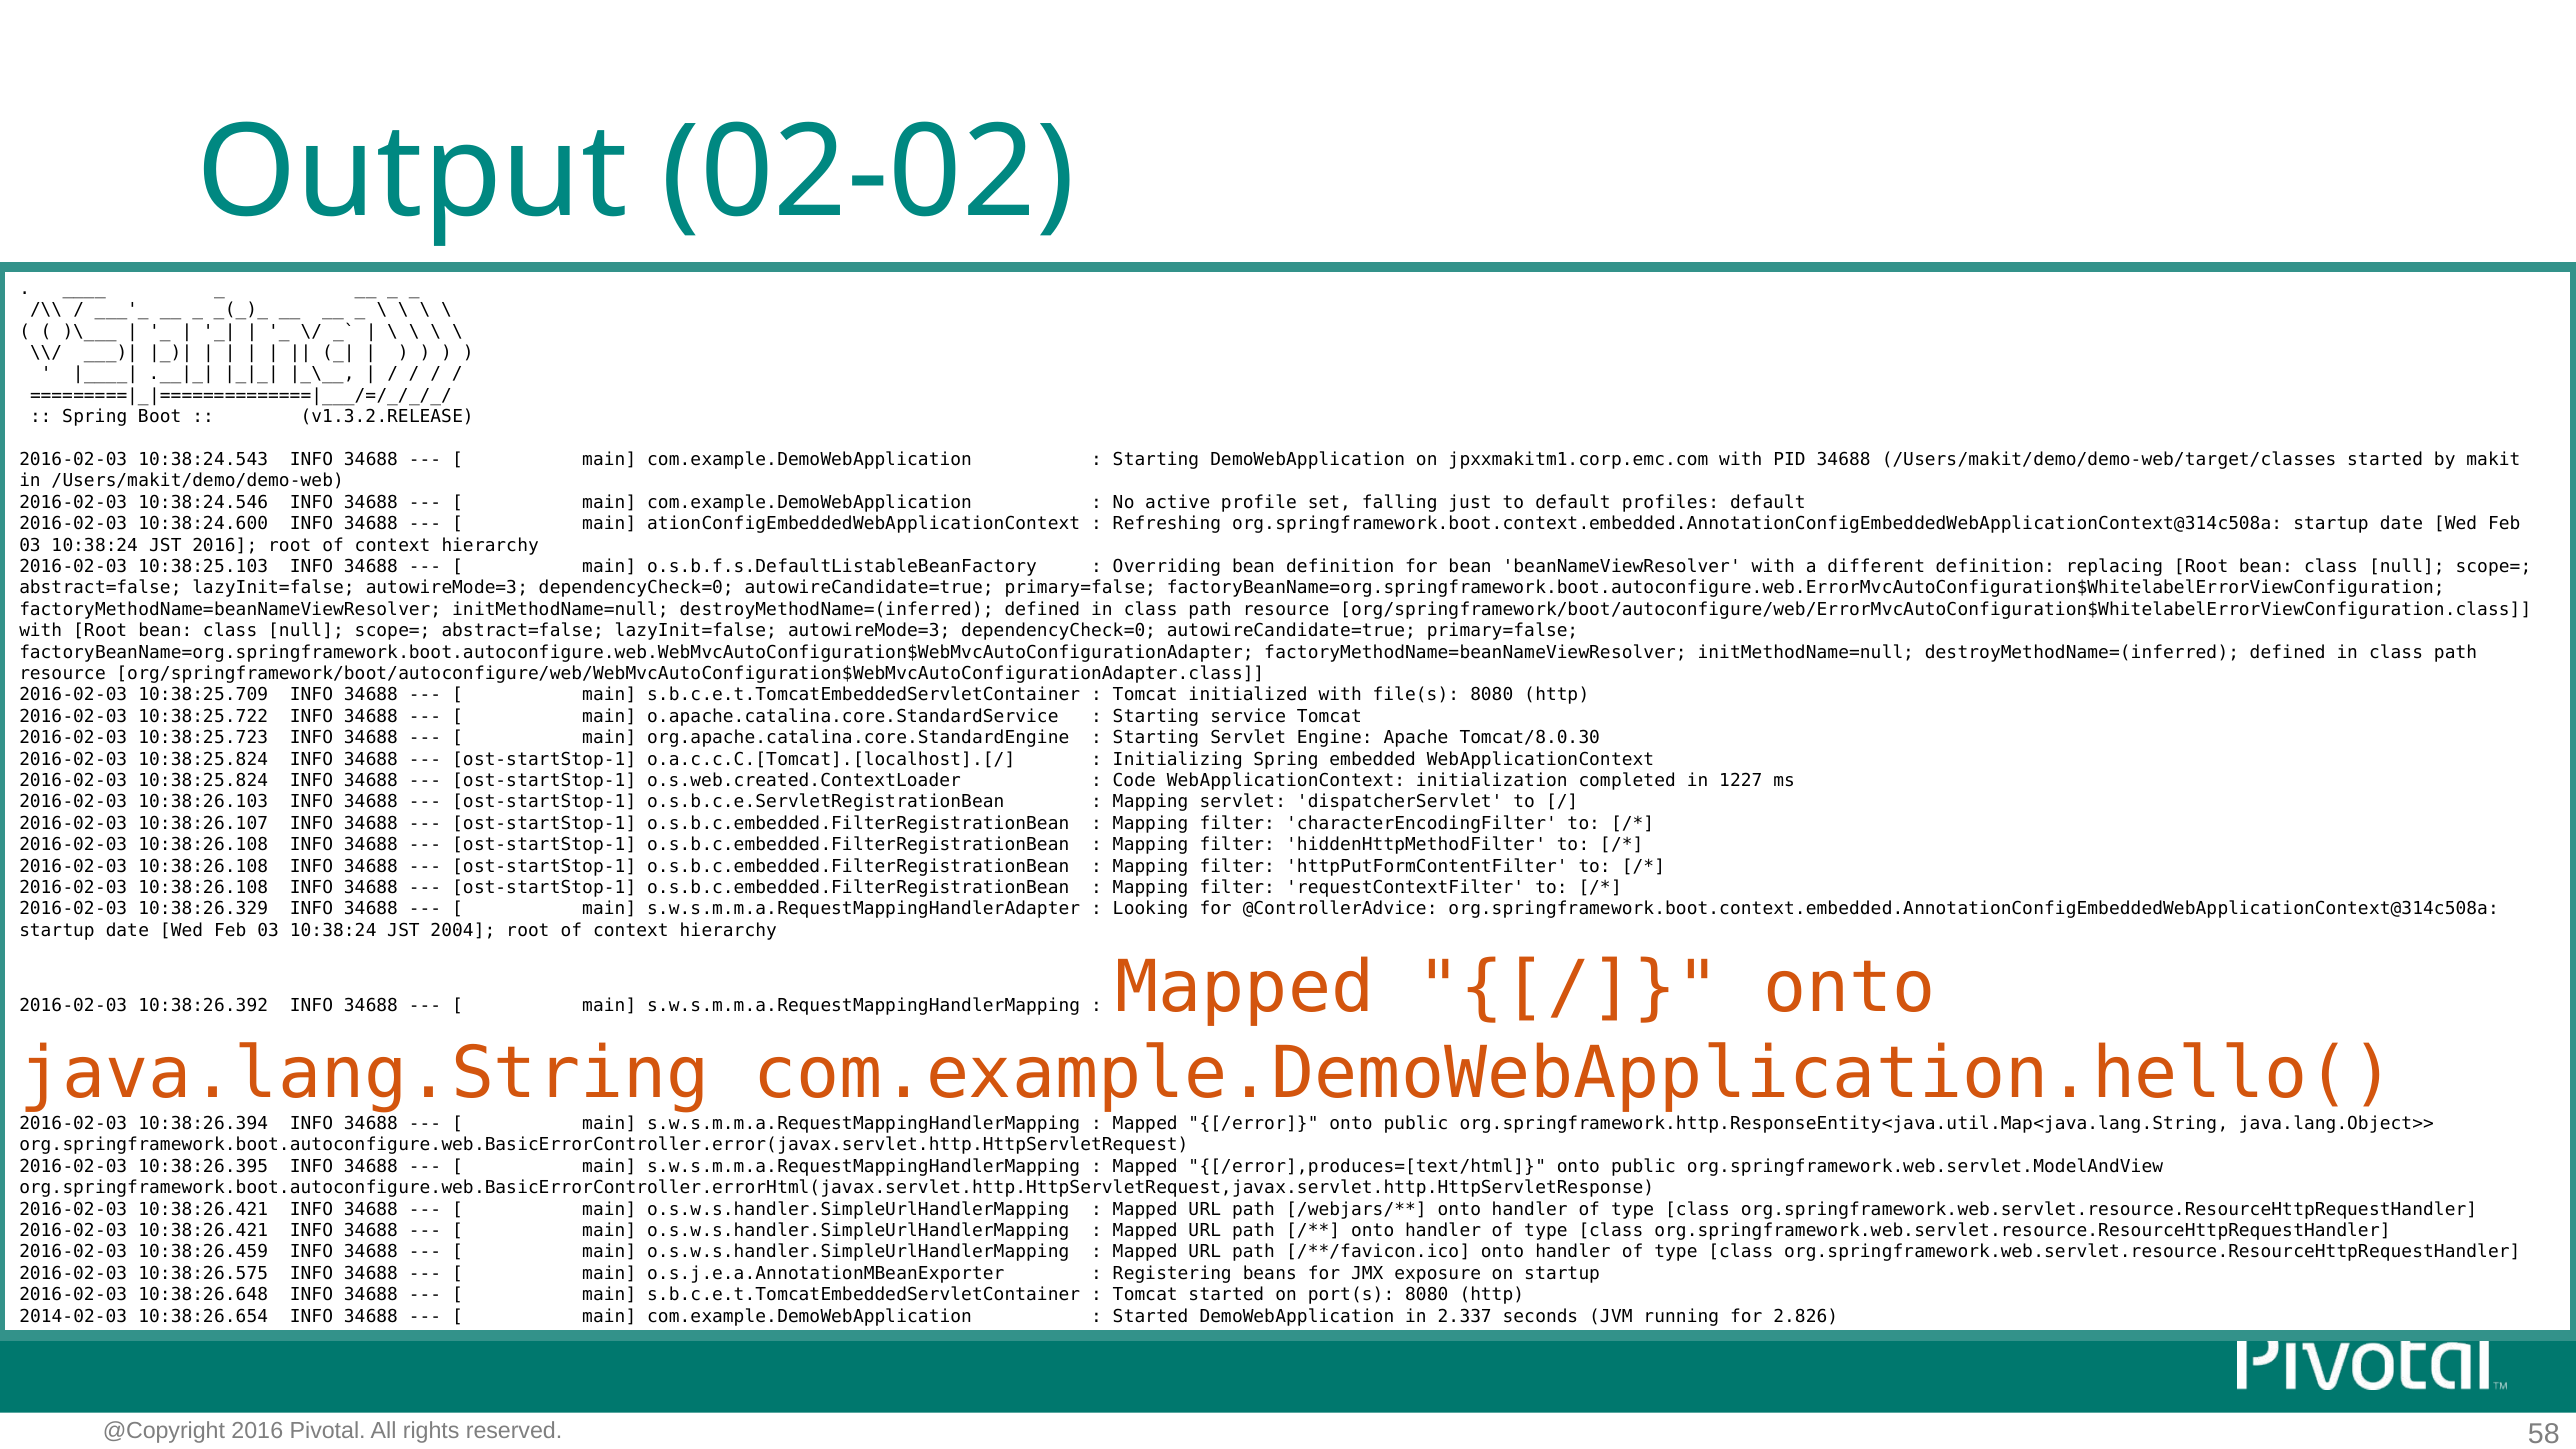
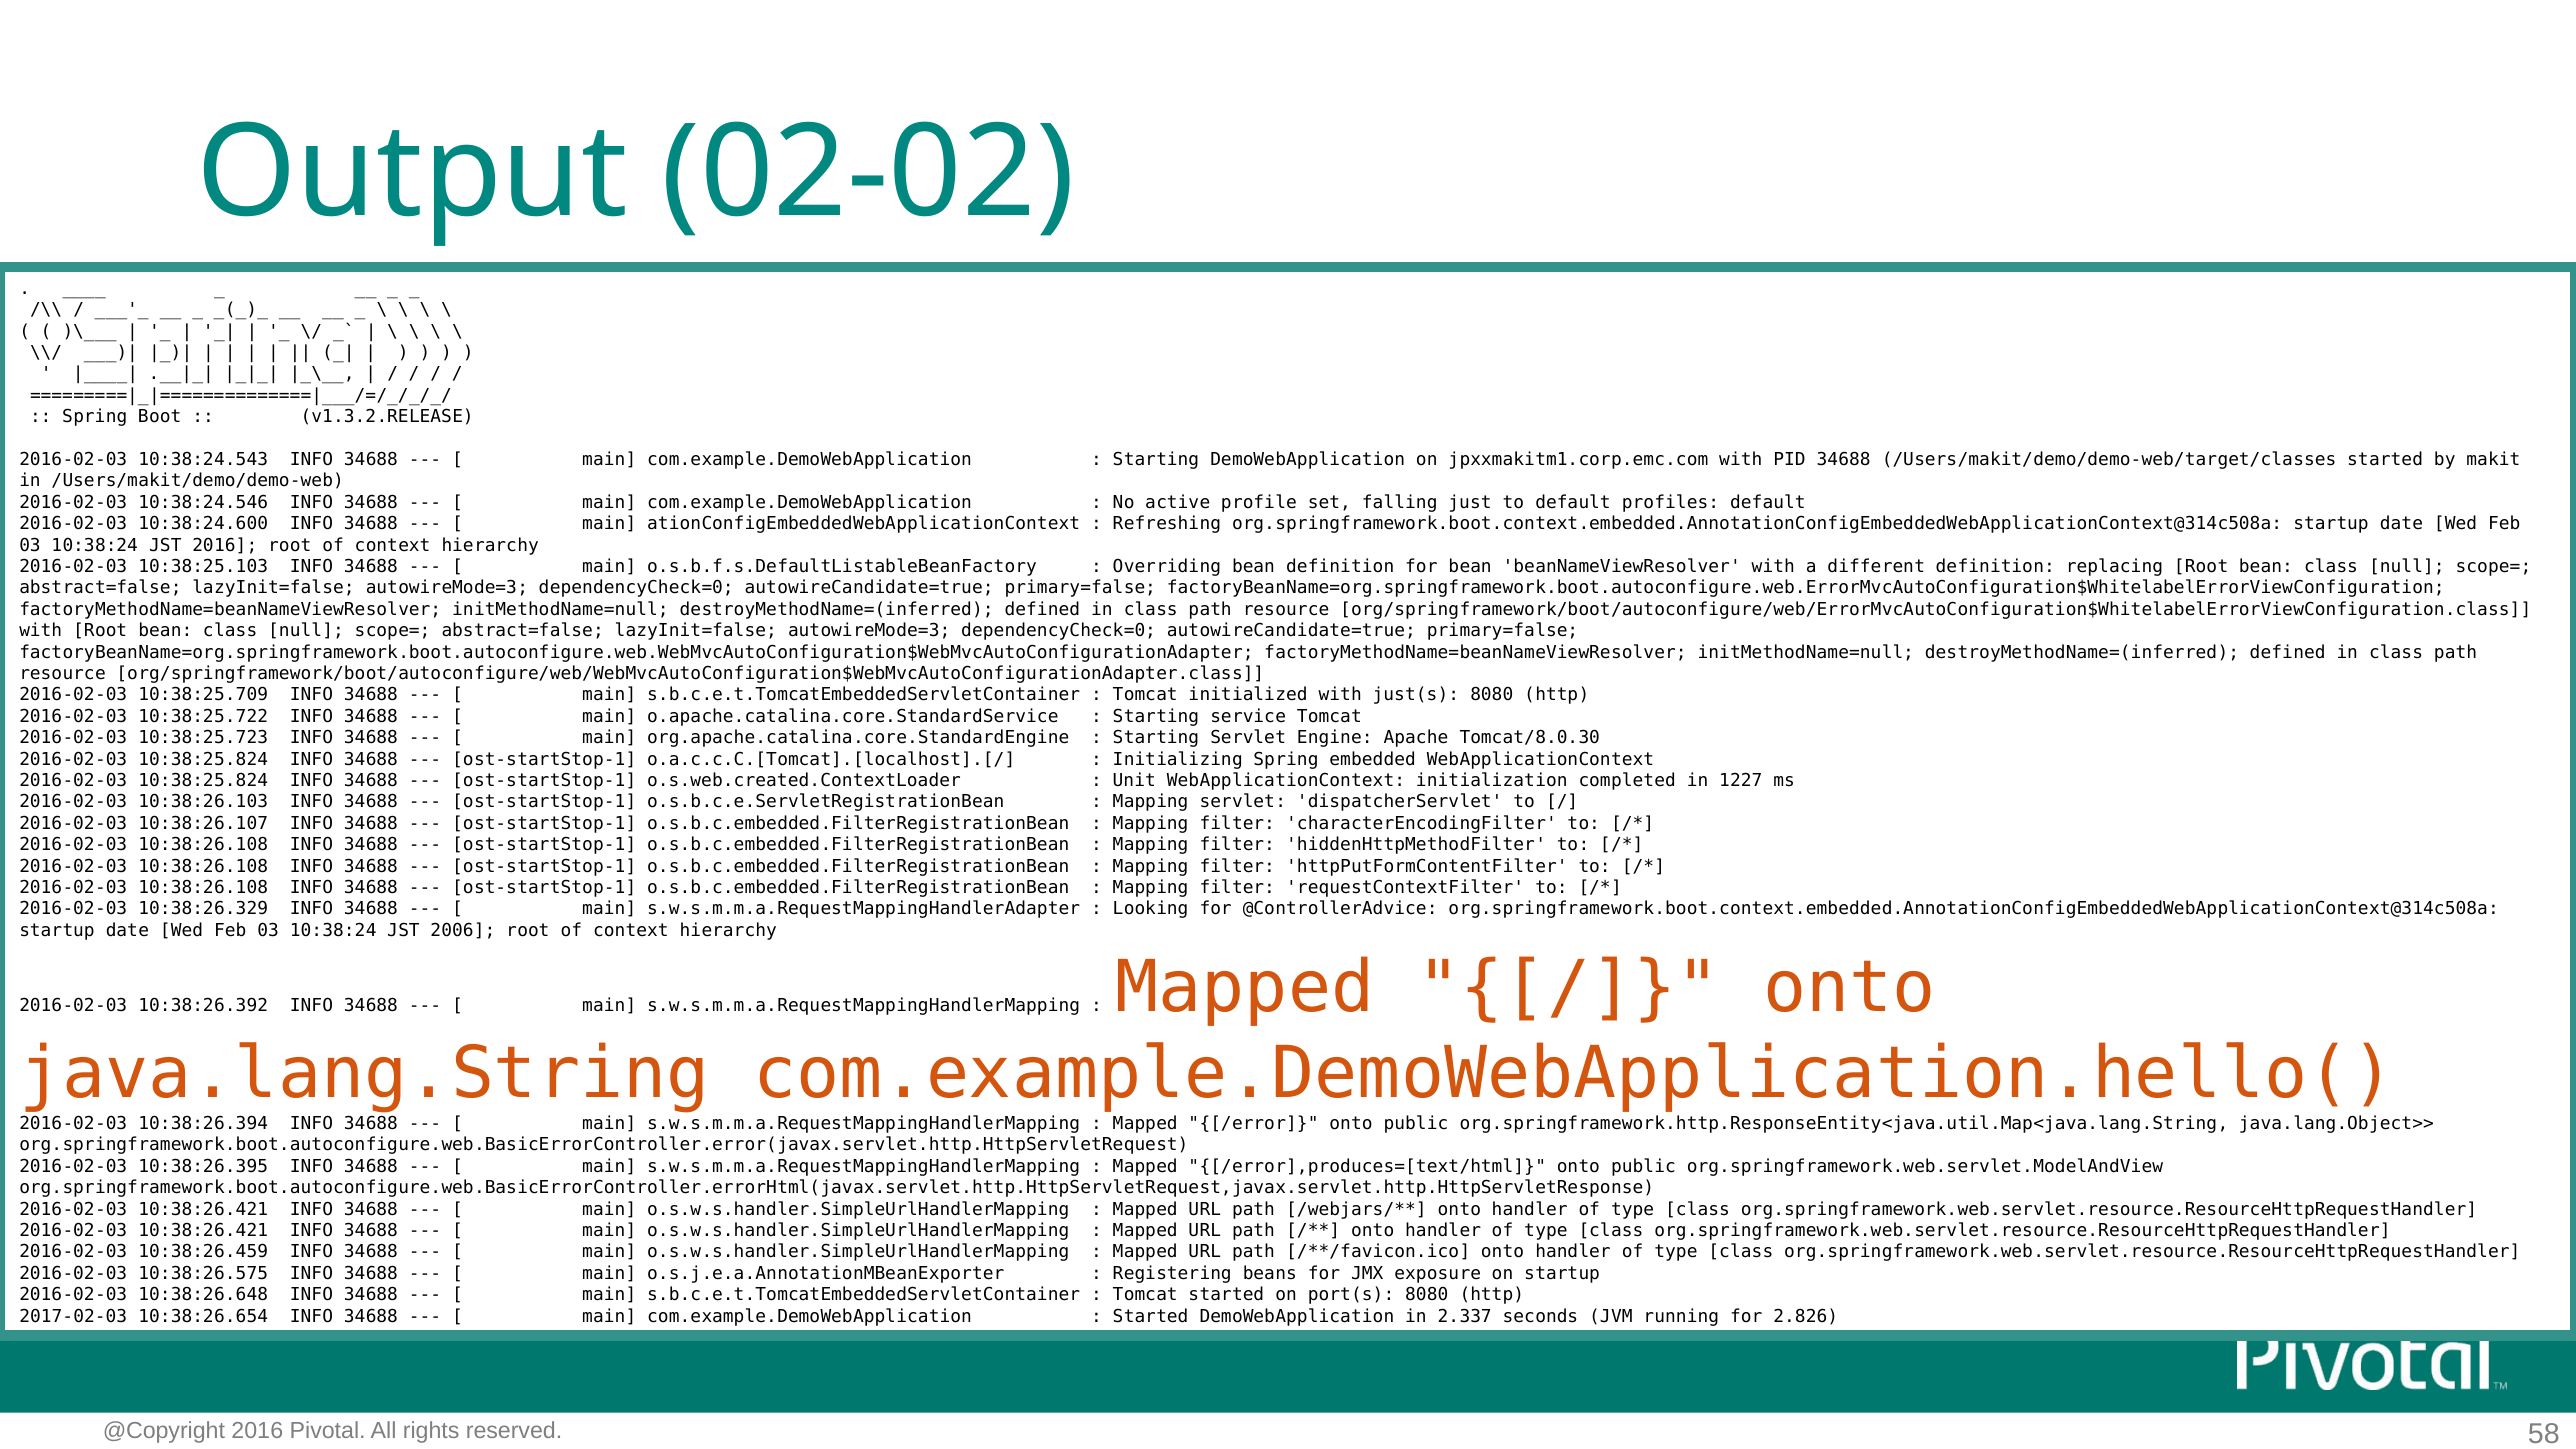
file(s: file(s -> just(s (1416, 695)
Code: Code -> Unit (1134, 781)
2004: 2004 -> 2006 (463, 930)
2014-02-03: 2014-02-03 -> 2017-02-03 (73, 1316)
